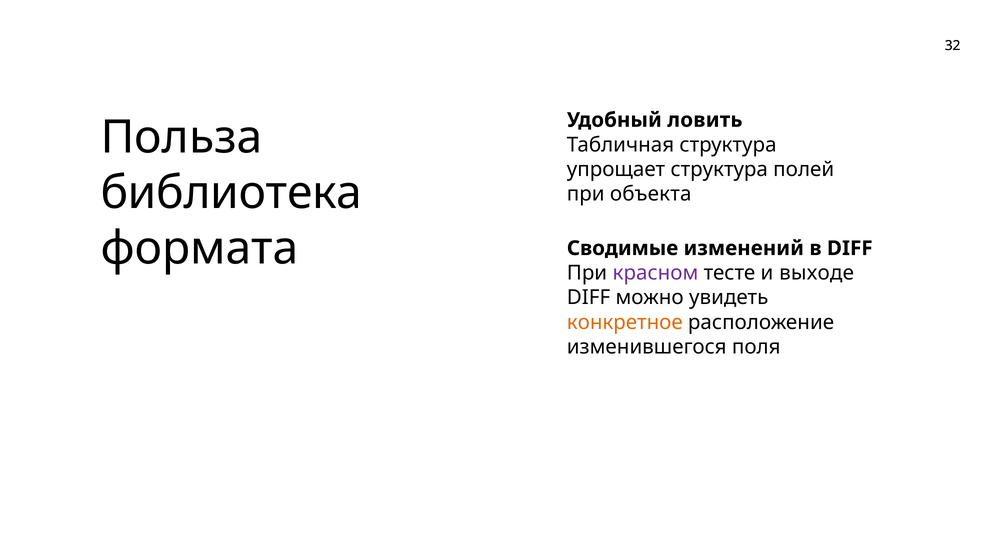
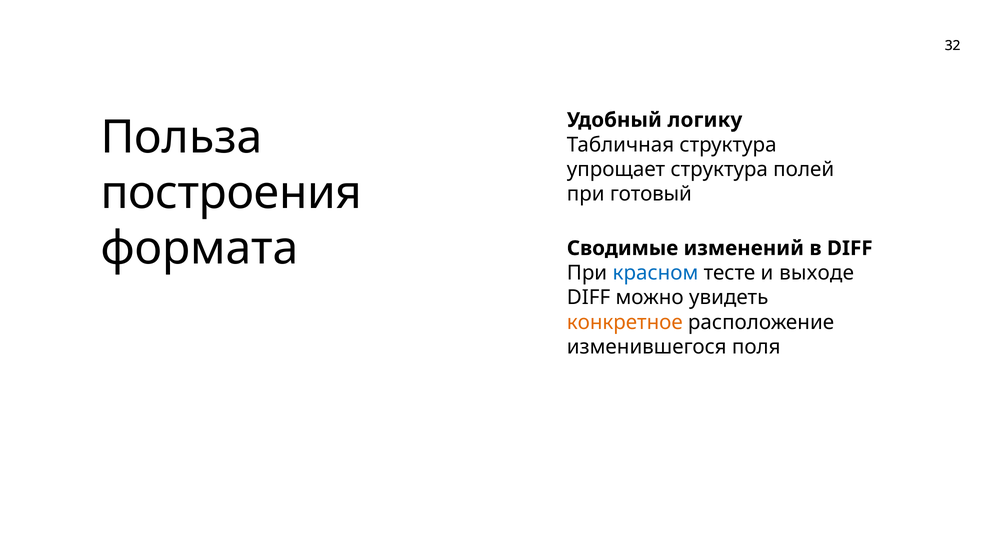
ловить: ловить -> логику (705, 120)
библиотека: библиотека -> построения (231, 193)
объекта: объекта -> готовый (651, 194)
красном colour: purple -> blue (655, 273)
